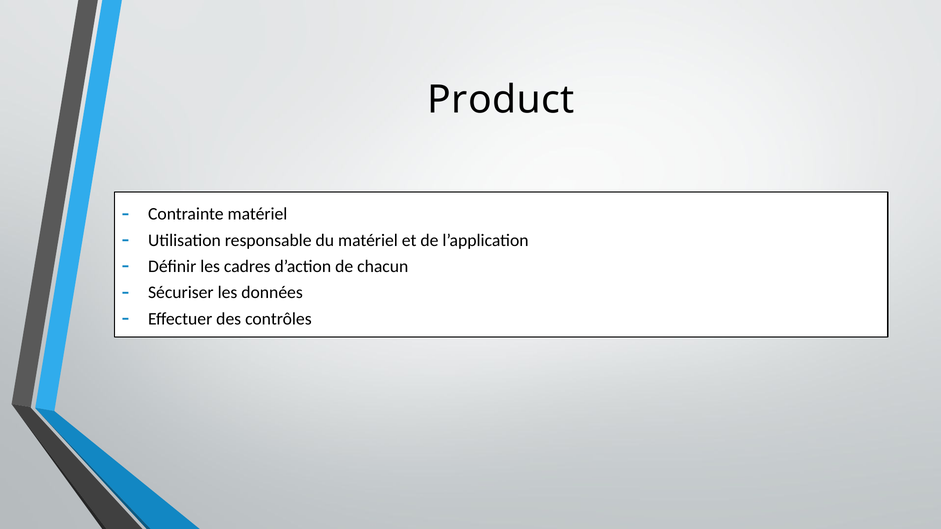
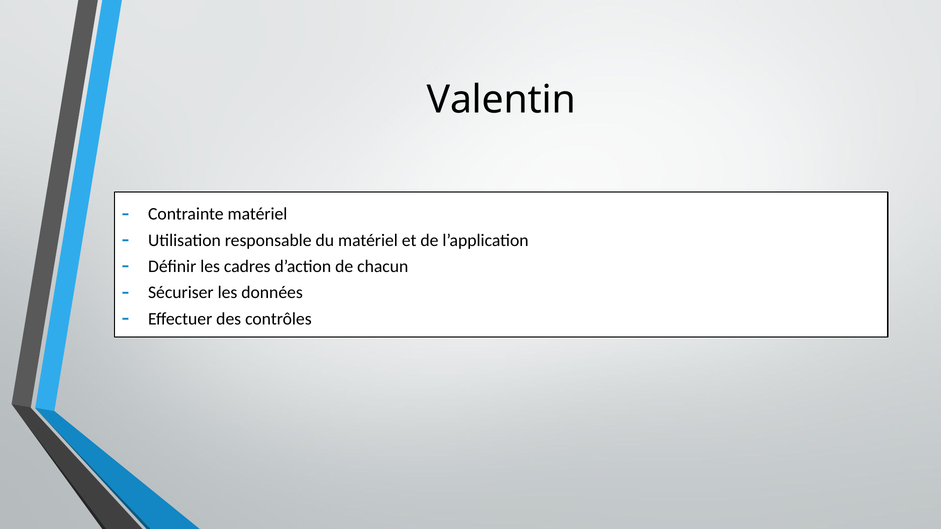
Product: Product -> Valentin (501, 100)
